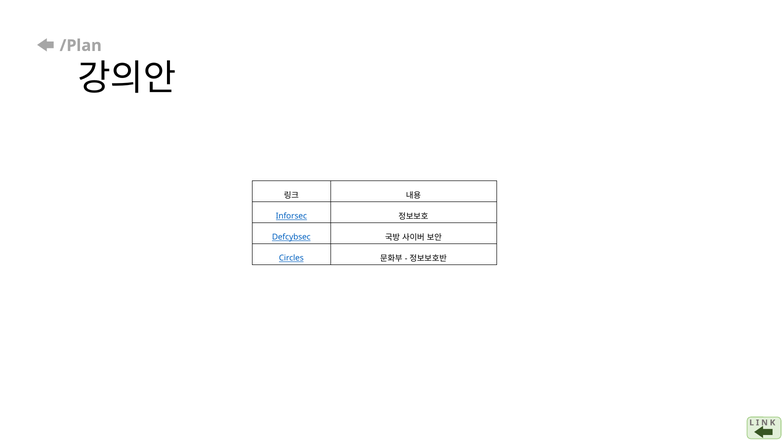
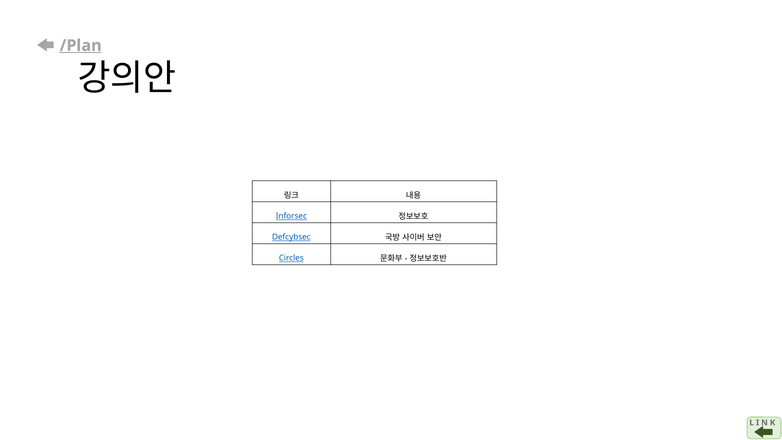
/Plan underline: none -> present (81, 46)
